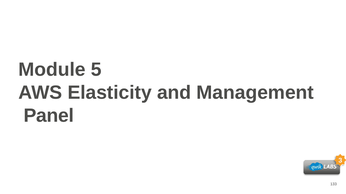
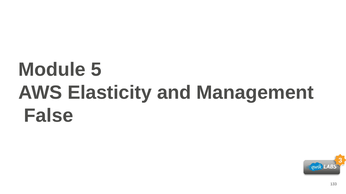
Panel: Panel -> False (49, 116)
